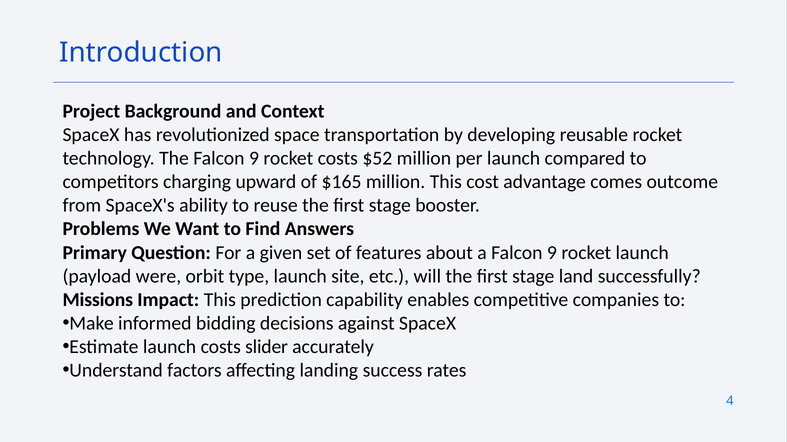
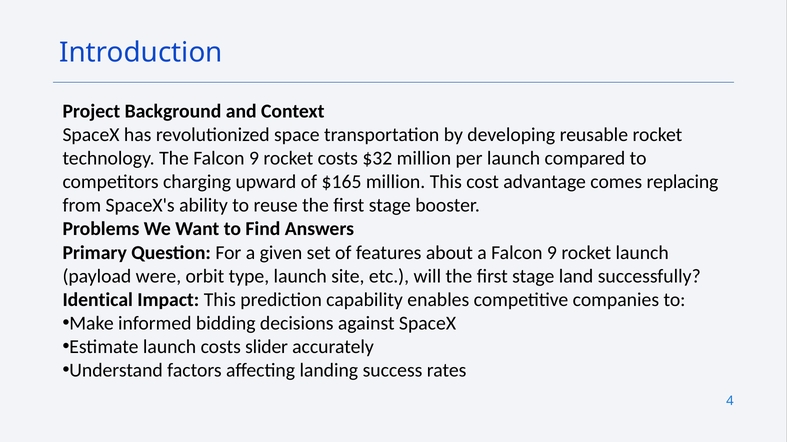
$52: $52 -> $32 (377, 158)
outcome: outcome -> replacing (682, 182)
Missions: Missions -> Identical (98, 300)
